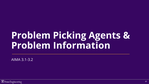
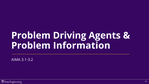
Picking: Picking -> Driving (70, 35)
